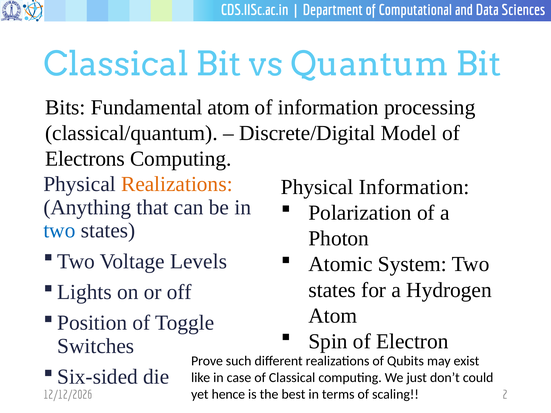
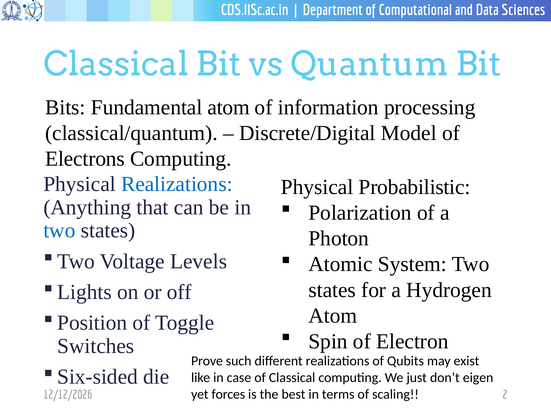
Realizations colour: orange -> blue (177, 184)
Physical Information: Information -> Probabilistic (414, 187)
could: could -> eigen (478, 378)
hence: hence -> forces (228, 394)
